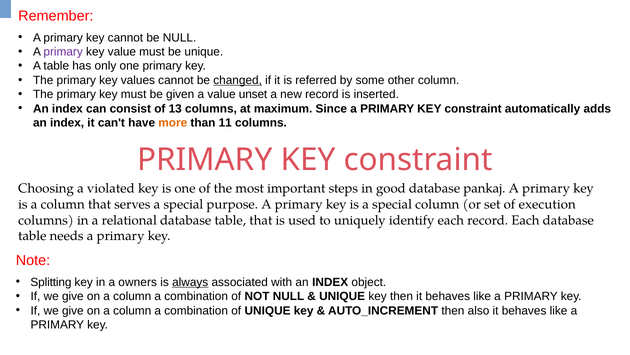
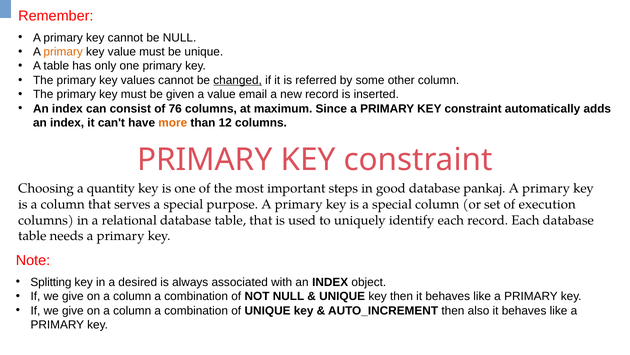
primary colour: purple -> orange (63, 52)
unset: unset -> email (253, 94)
13: 13 -> 76 (175, 108)
11: 11 -> 12 (225, 123)
violated: violated -> quantity (111, 188)
owners: owners -> desired (138, 282)
always underline: present -> none (190, 282)
